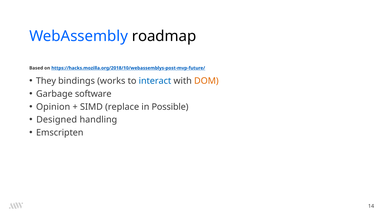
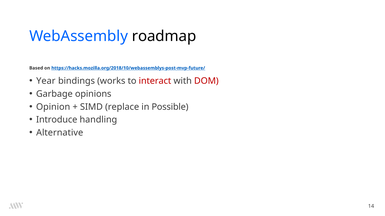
They: They -> Year (46, 81)
interact colour: blue -> red (155, 81)
DOM colour: orange -> red (206, 81)
software: software -> opinions (93, 94)
Designed: Designed -> Introduce (57, 120)
Emscripten: Emscripten -> Alternative (60, 133)
